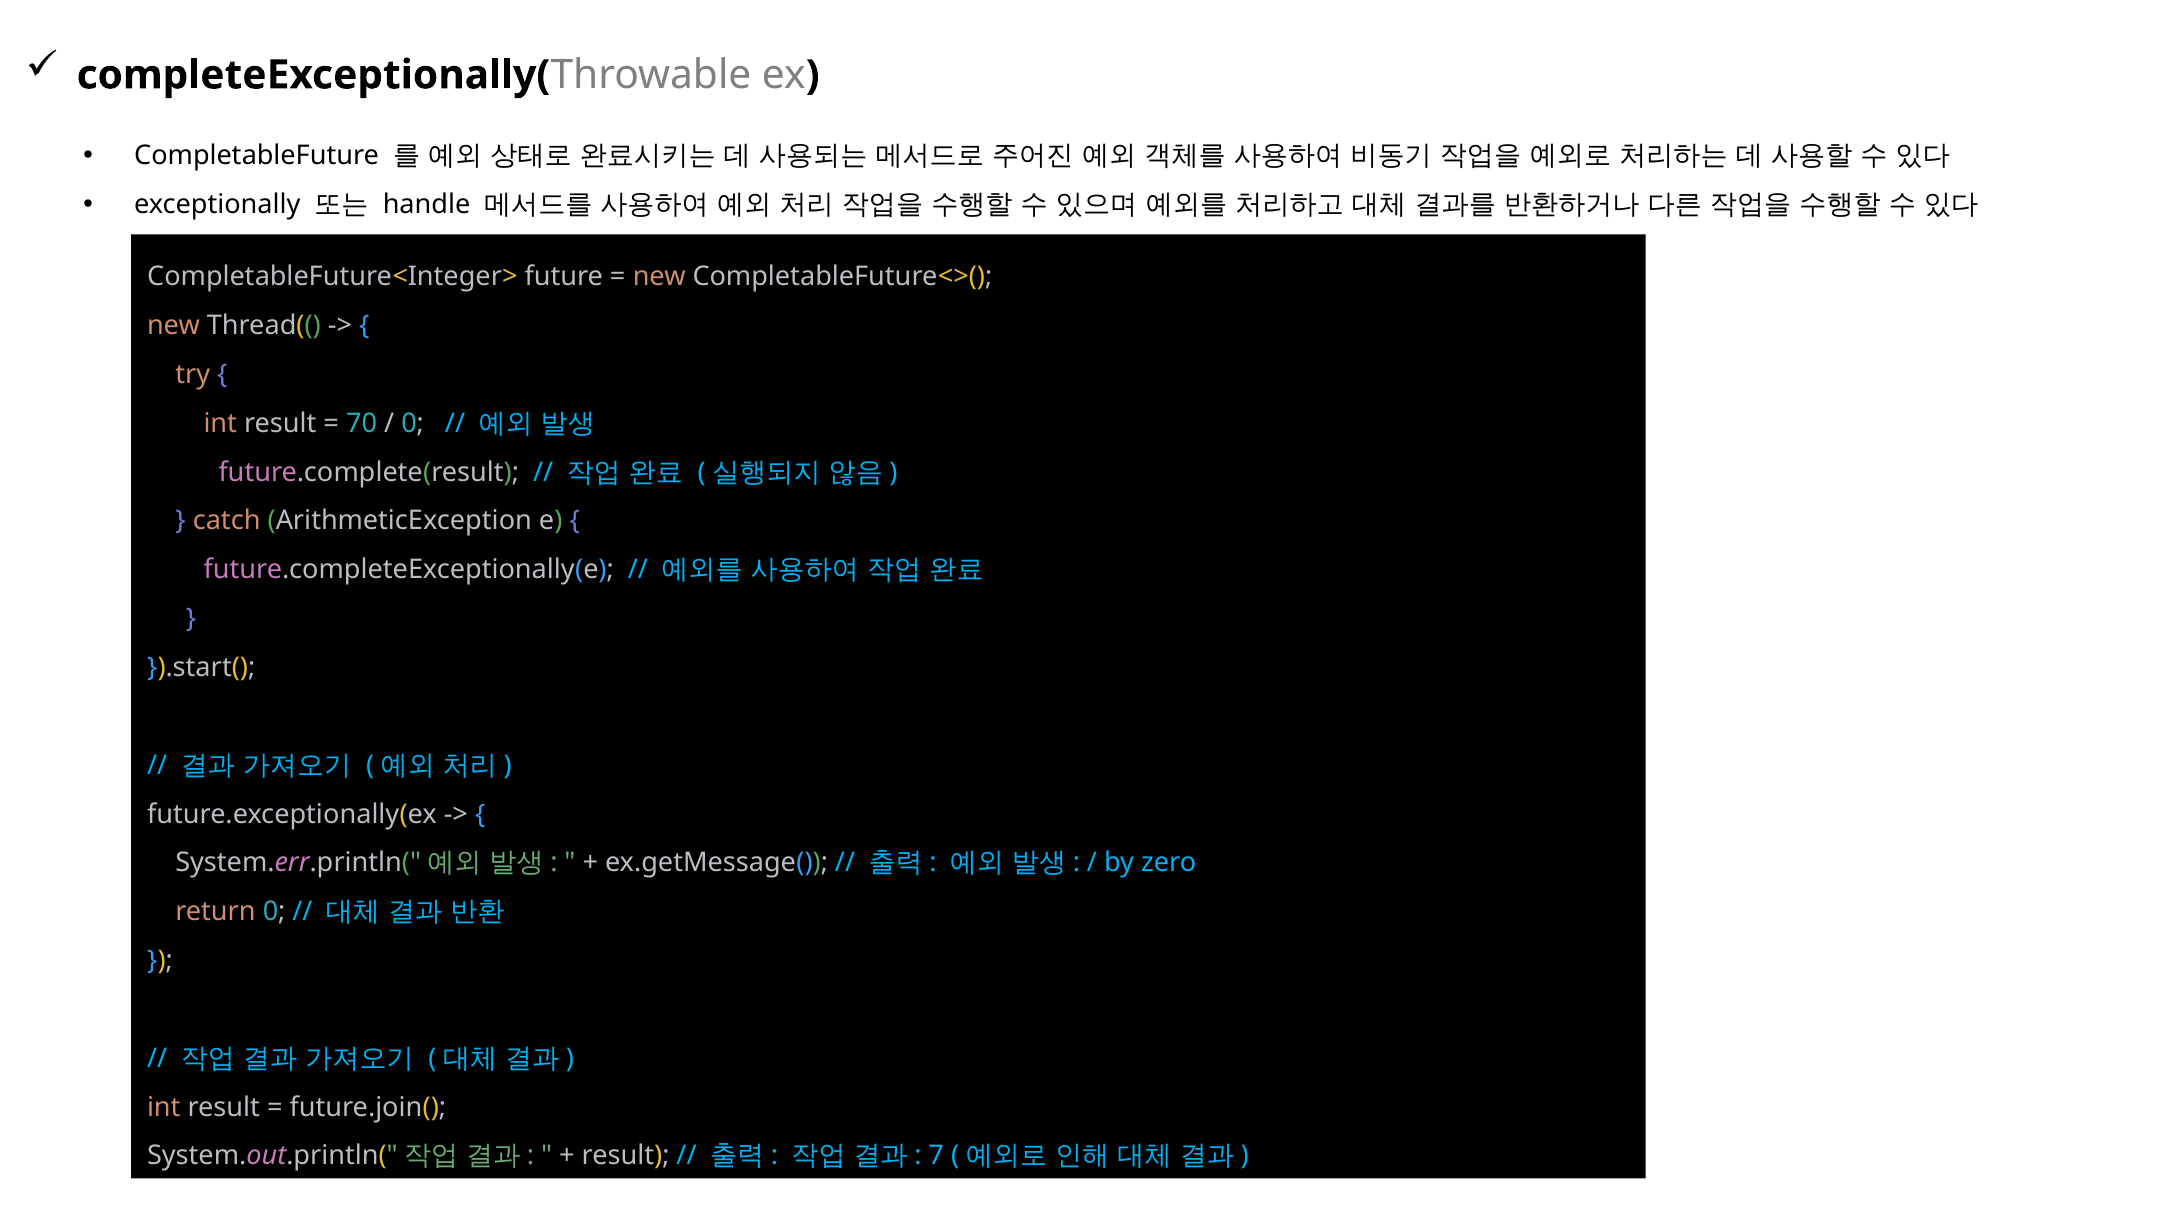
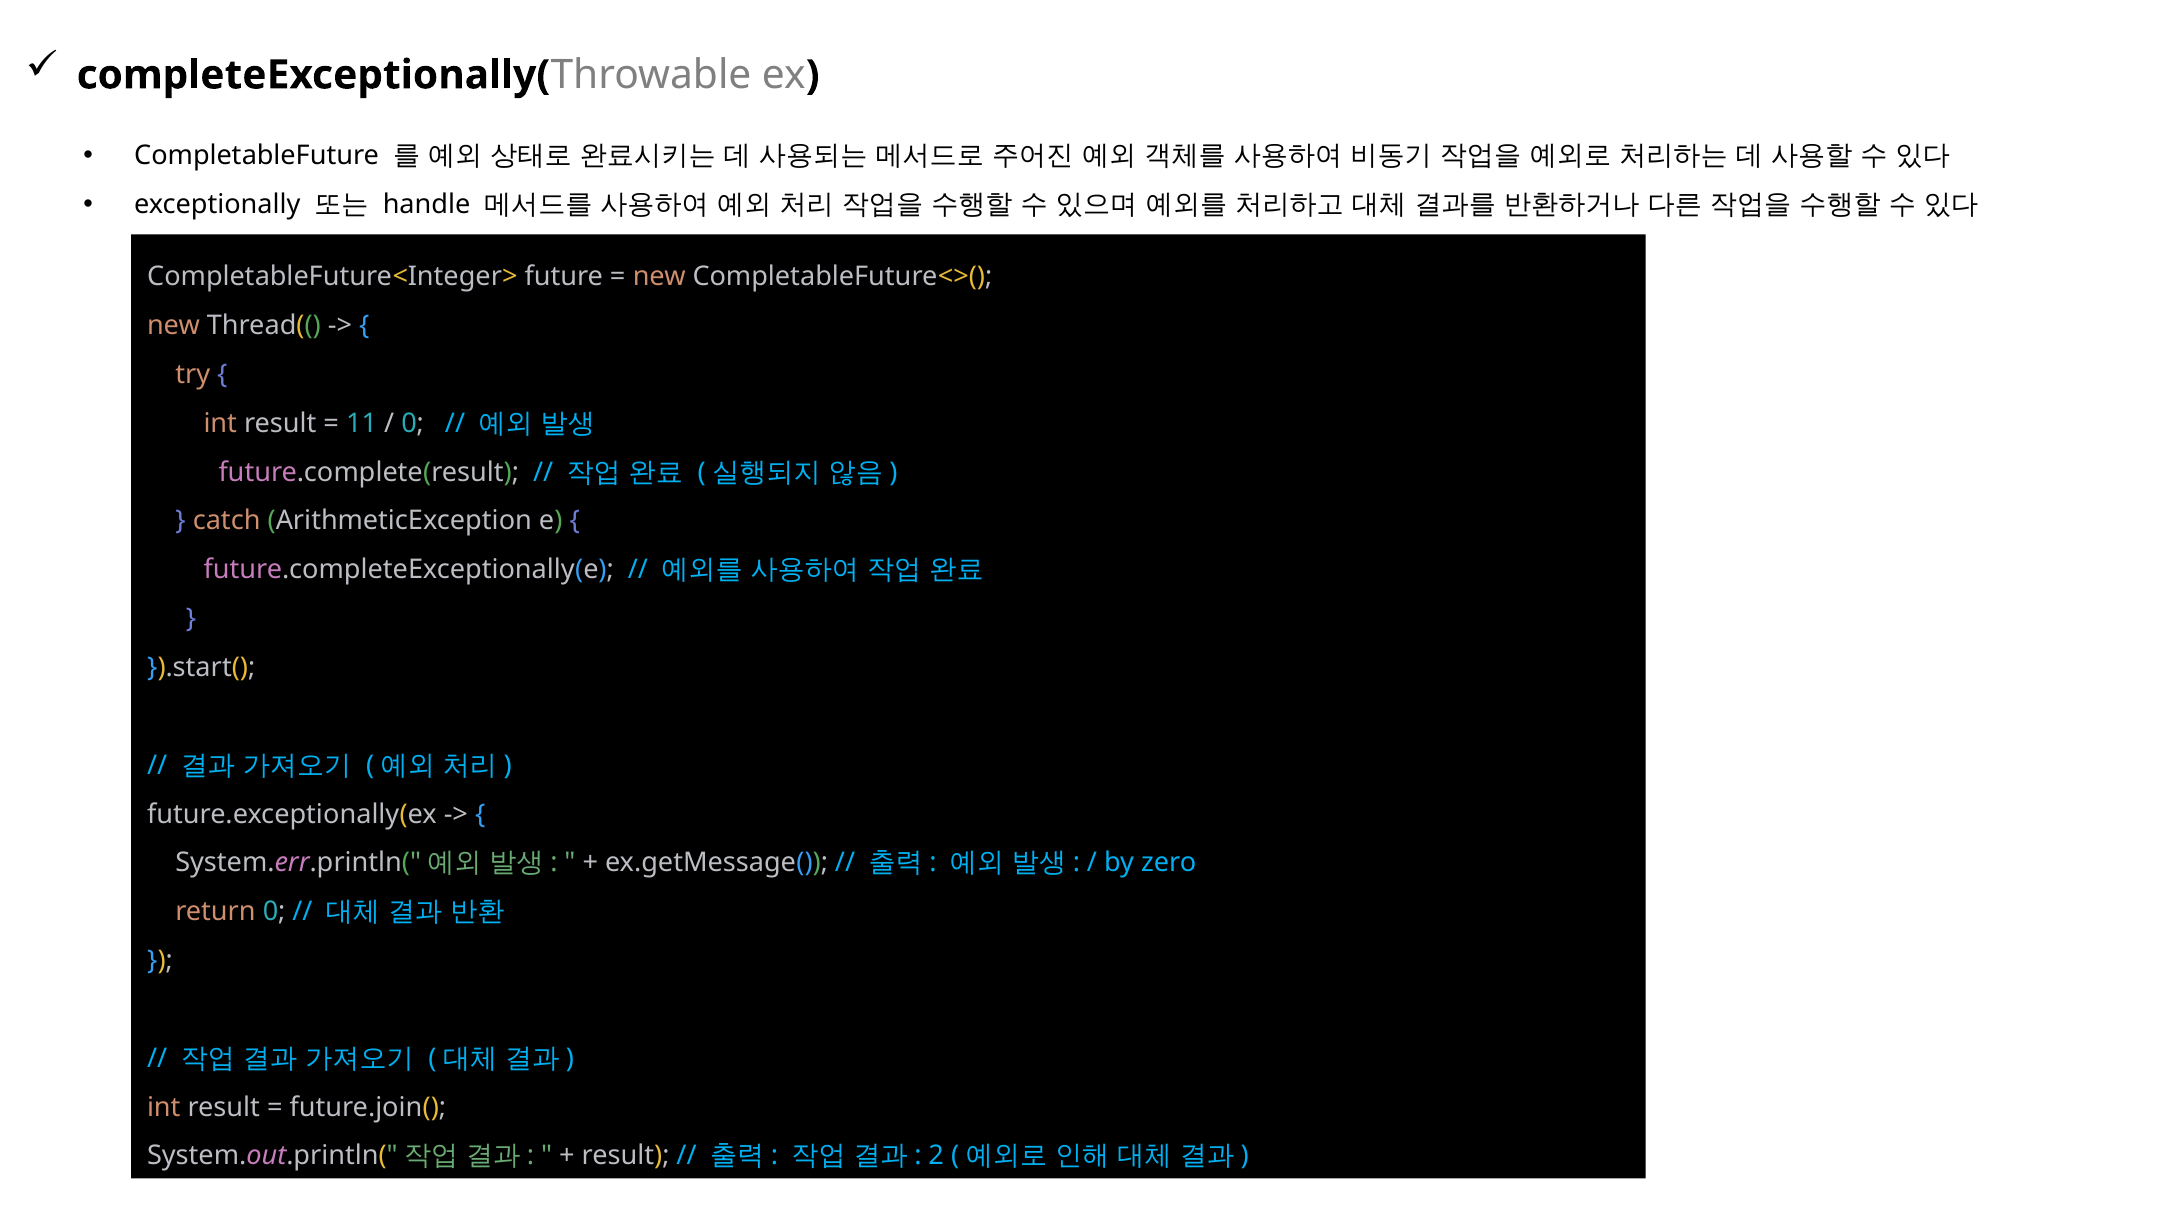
70: 70 -> 11 (362, 423)
7: 7 -> 2 (936, 1156)
